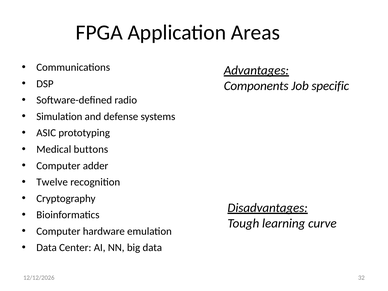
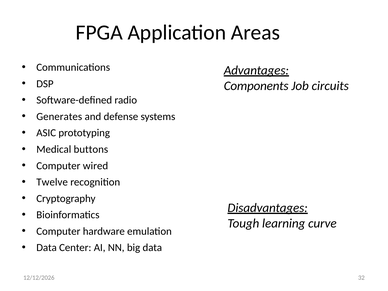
specific: specific -> circuits (330, 86)
Simulation: Simulation -> Generates (59, 117)
adder: adder -> wired (95, 166)
